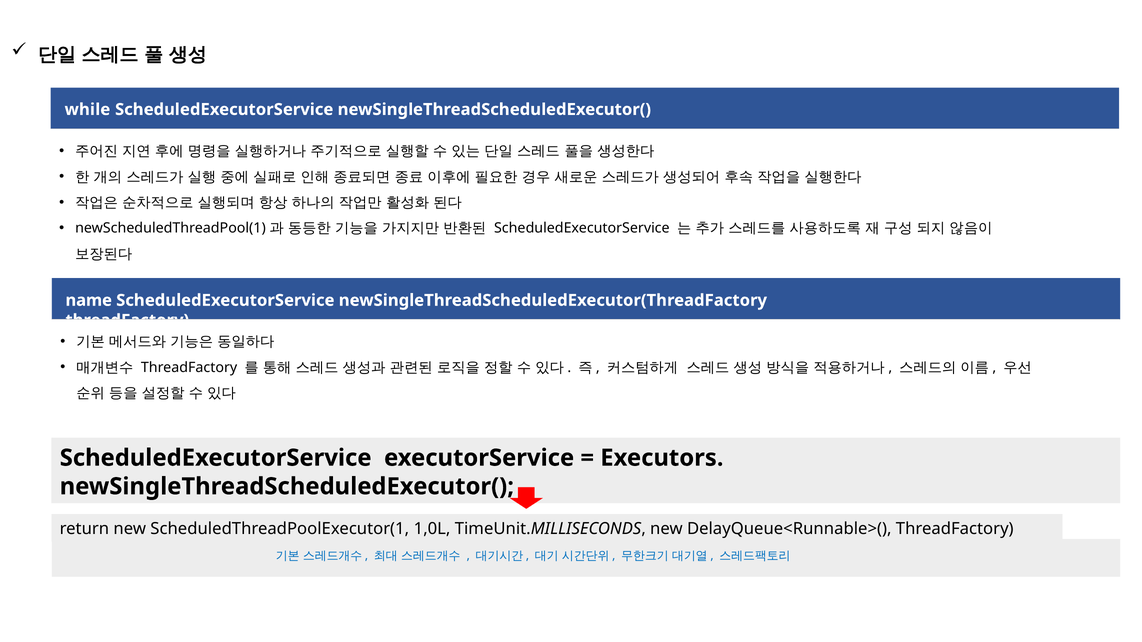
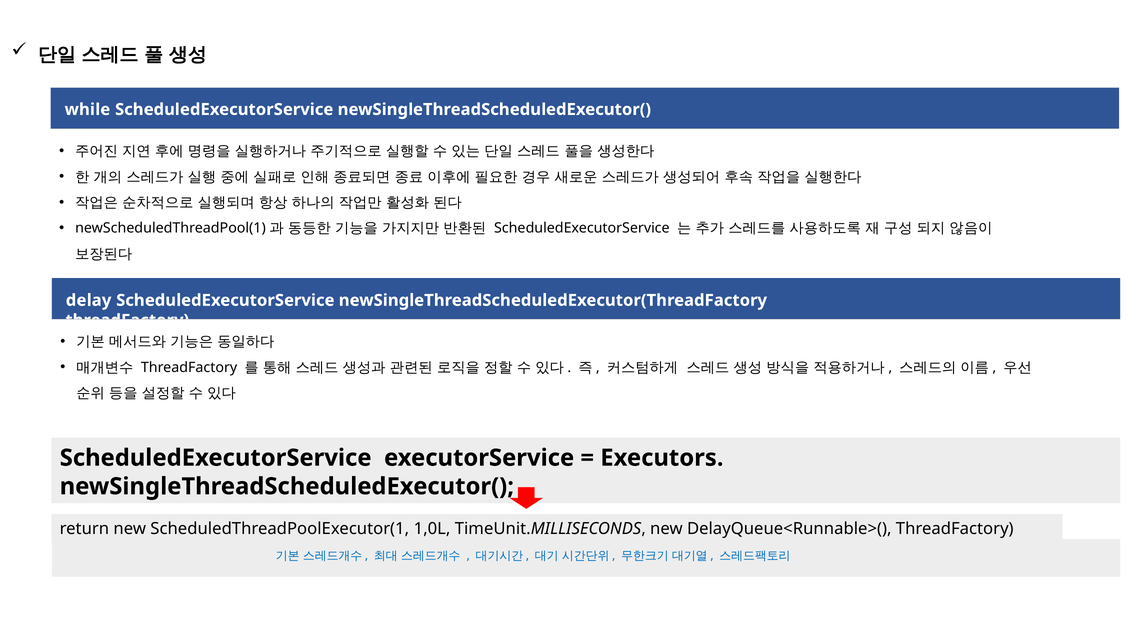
name: name -> delay (89, 301)
